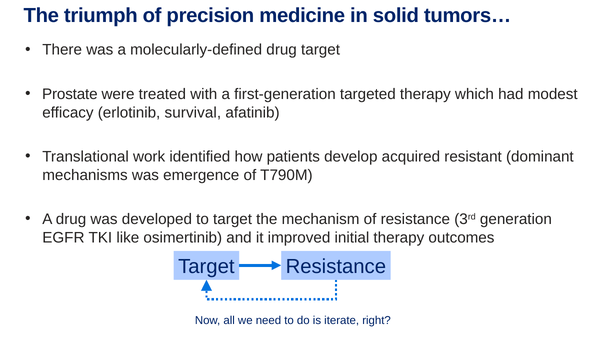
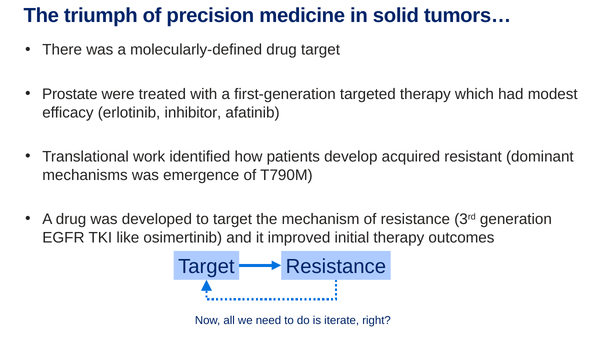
survival: survival -> inhibitor (193, 112)
